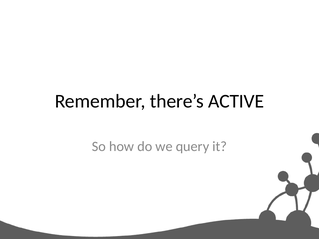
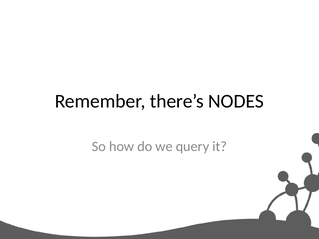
ACTIVE: ACTIVE -> NODES (236, 101)
